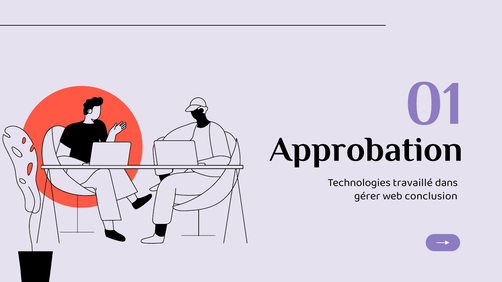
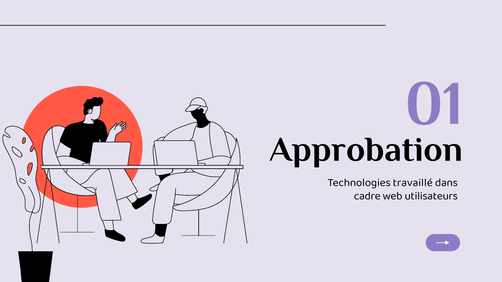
gérer: gérer -> cadre (367, 196)
conclusion: conclusion -> utilisateurs (431, 196)
